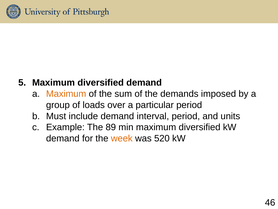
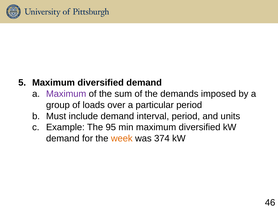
Maximum colour: orange -> purple (66, 94)
89: 89 -> 95 (111, 127)
520: 520 -> 374 (162, 138)
